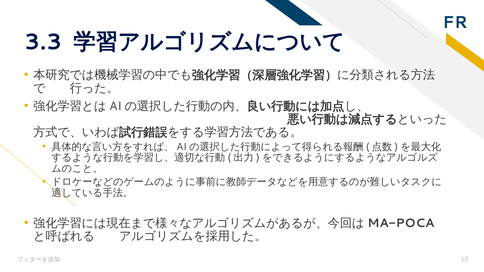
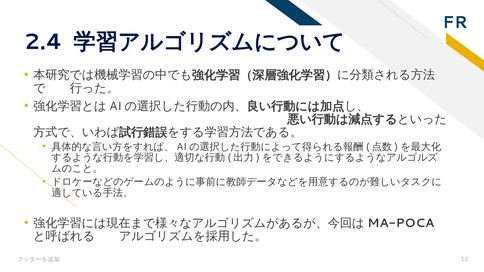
3.3: 3.3 -> 2.4 (43, 42)
